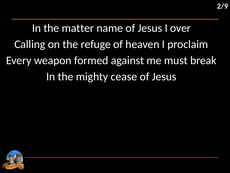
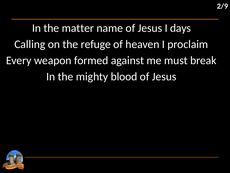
over: over -> days (180, 28)
cease: cease -> blood (124, 76)
